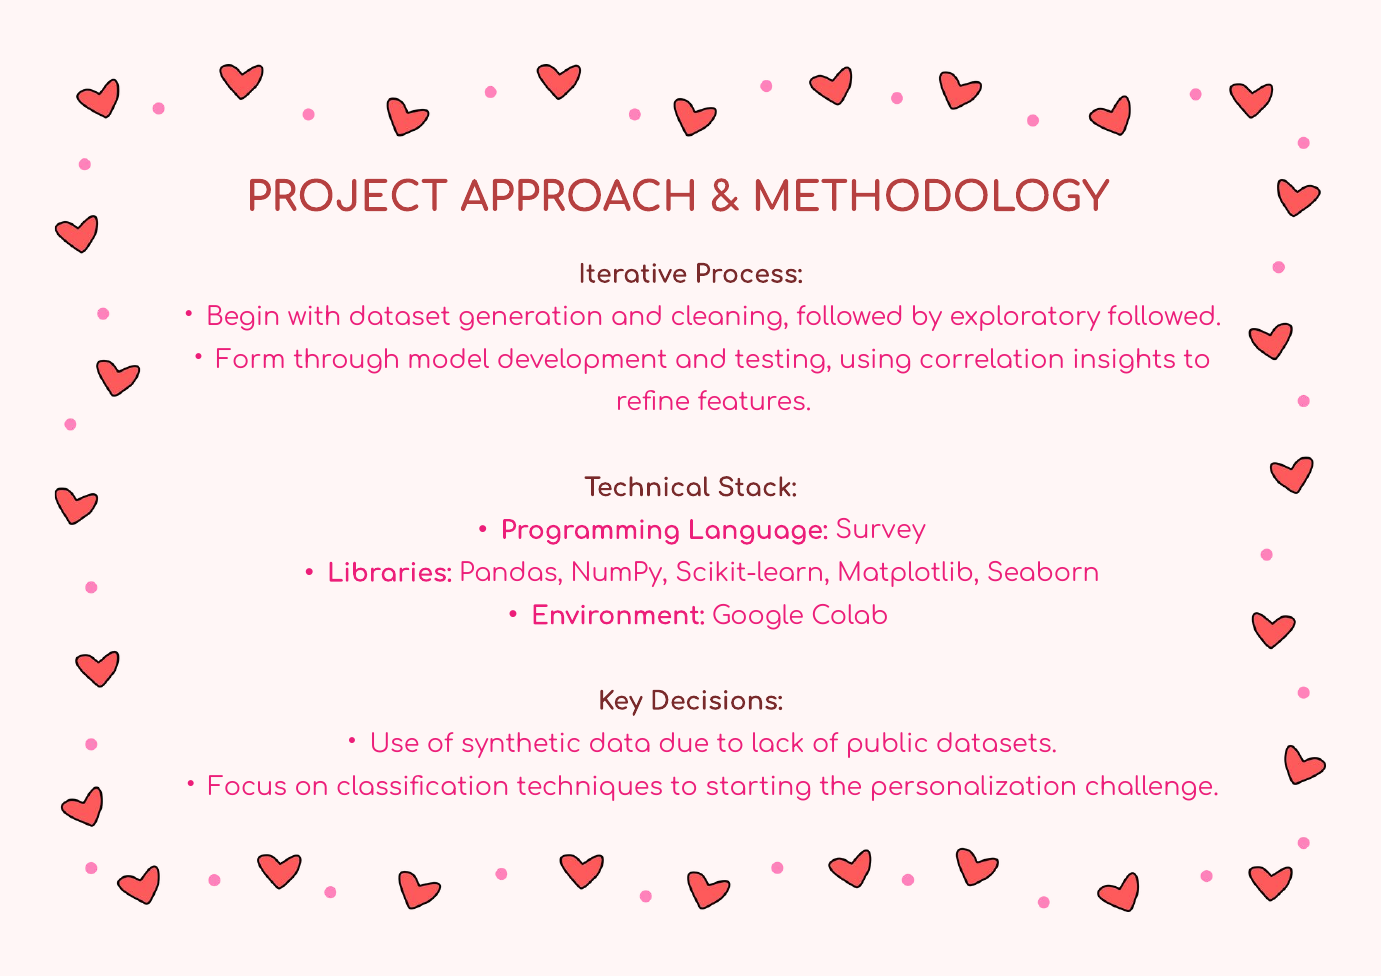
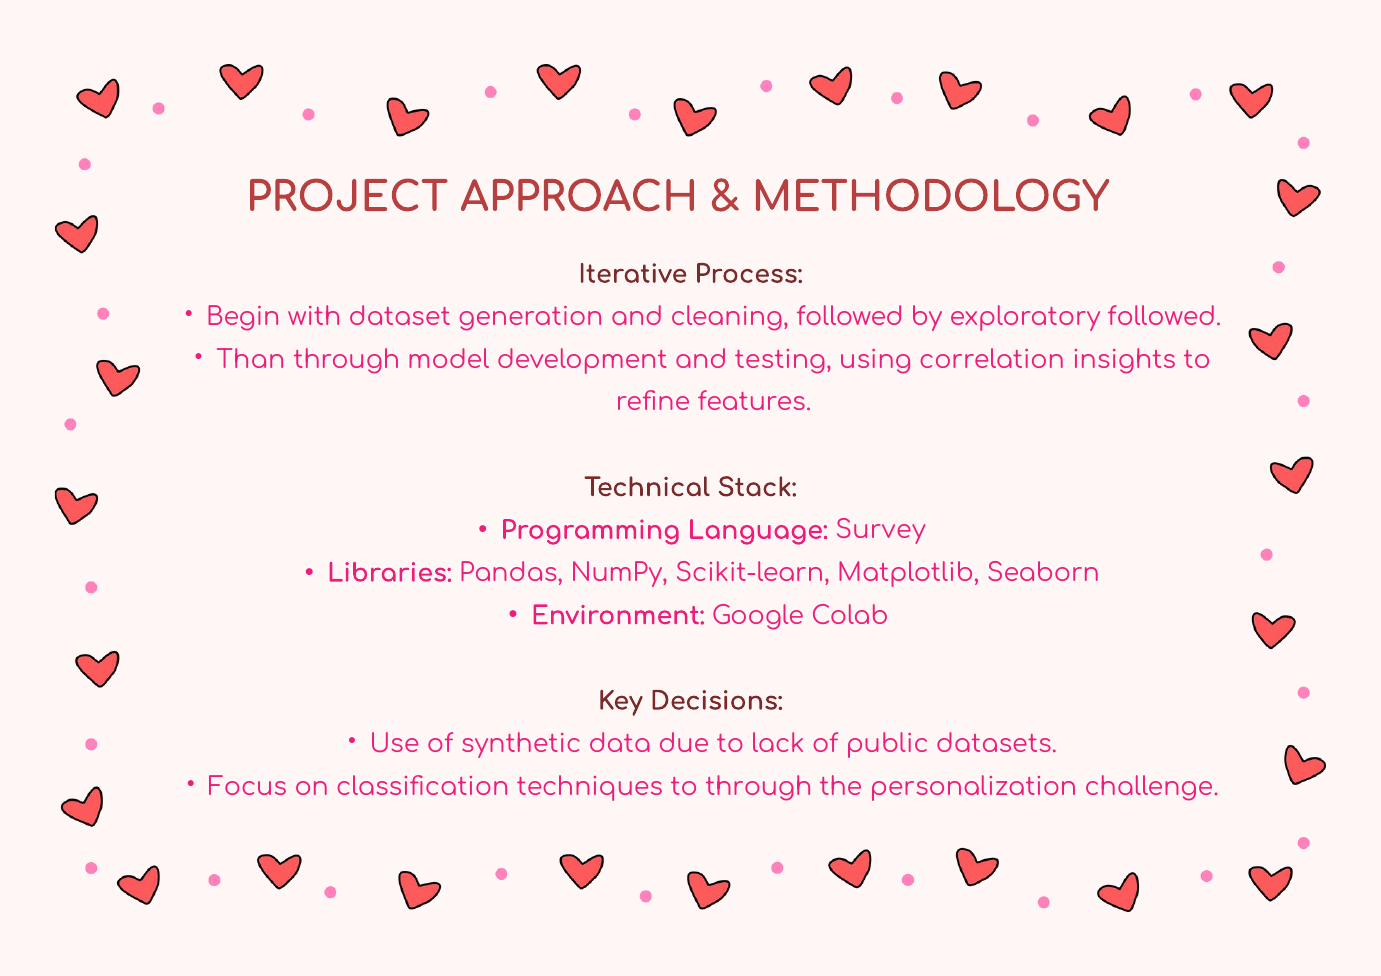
Form: Form -> Than (251, 360)
to starting: starting -> through (759, 787)
